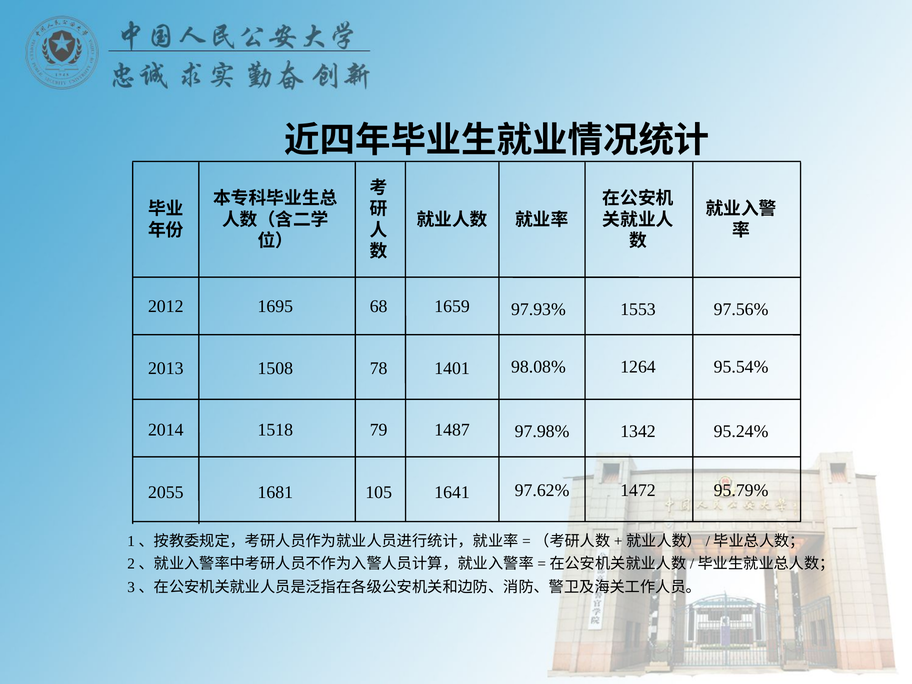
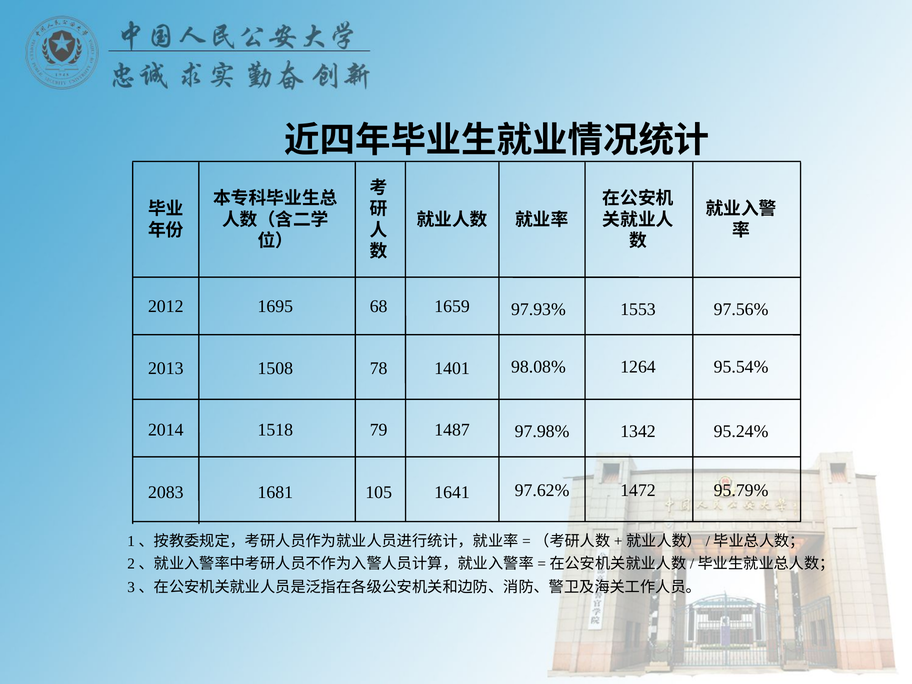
2055: 2055 -> 2083 (166, 493)
